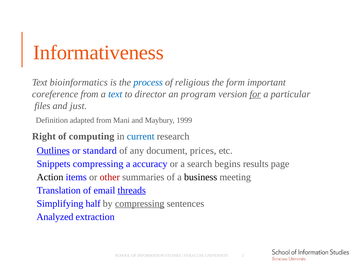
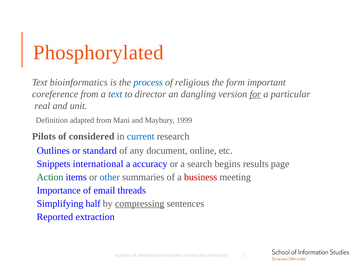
Informativeness: Informativeness -> Phosphorylated (98, 52)
program: program -> dangling (198, 94)
files: files -> real (42, 106)
just: just -> unit (79, 106)
Right: Right -> Pilots (44, 136)
computing: computing -> considered (92, 136)
Outlines underline: present -> none (53, 150)
prices: prices -> online (203, 150)
Snippets compressing: compressing -> international (98, 164)
Action colour: black -> green (50, 177)
other colour: red -> blue (110, 177)
business colour: black -> red (201, 177)
Translation: Translation -> Importance (59, 190)
threads underline: present -> none (132, 190)
Analyzed: Analyzed -> Reported (55, 217)
